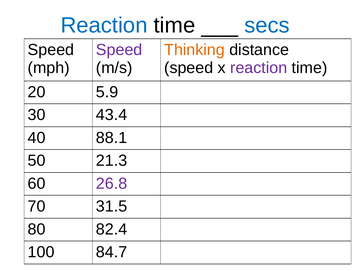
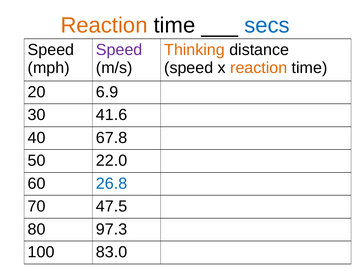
Reaction colour: blue -> orange (104, 25)
reaction colour: purple -> orange (259, 68)
5.9: 5.9 -> 6.9 (107, 92)
43.4: 43.4 -> 41.6 (112, 115)
88.1: 88.1 -> 67.8 (112, 138)
21.3: 21.3 -> 22.0 (112, 160)
26.8 colour: purple -> blue (112, 183)
31.5: 31.5 -> 47.5 (112, 206)
82.4: 82.4 -> 97.3 (112, 229)
84.7: 84.7 -> 83.0 (112, 252)
